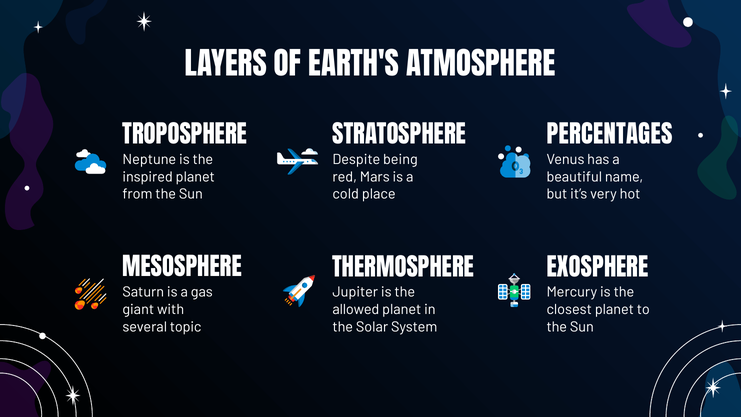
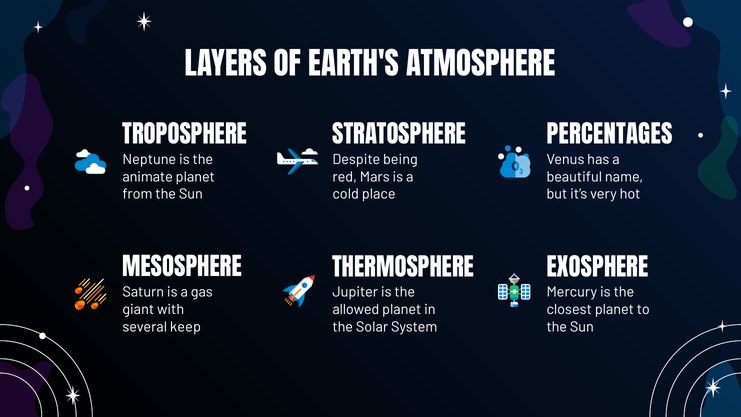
inspired: inspired -> animate (148, 177)
topic: topic -> keep (185, 327)
